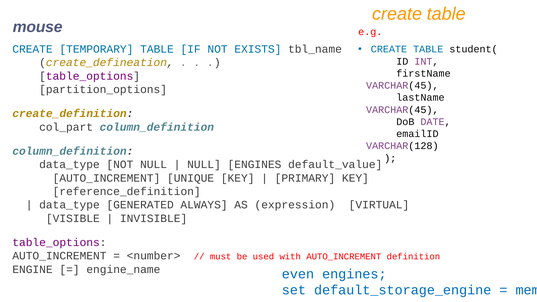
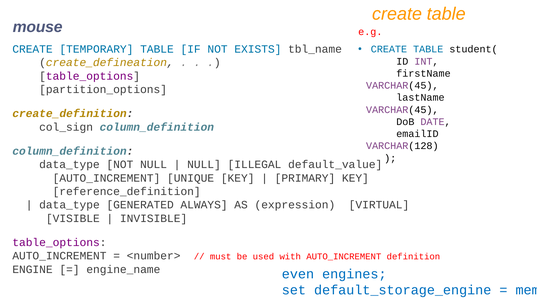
col_part: col_part -> col_sign (66, 127)
NULL ENGINES: ENGINES -> ILLEGAL (254, 165)
